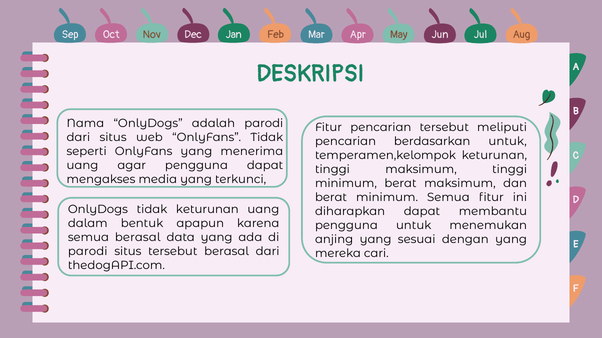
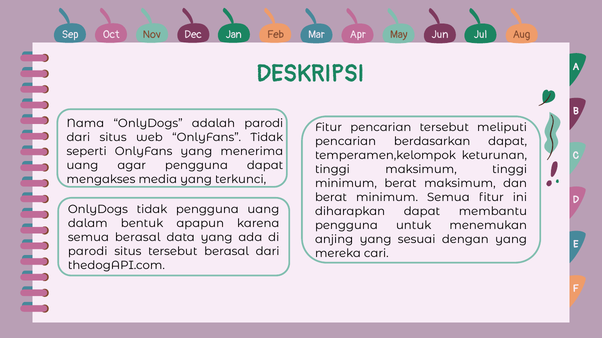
berdasarkan untuk: untuk -> dapat (508, 141)
tidak keturunan: keturunan -> pengguna (207, 210)
